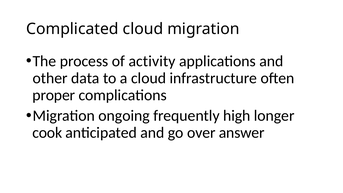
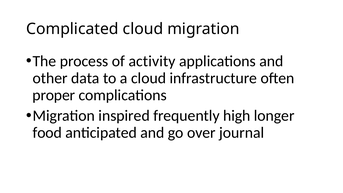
ongoing: ongoing -> inspired (124, 116)
cook: cook -> food (47, 133)
answer: answer -> journal (242, 133)
